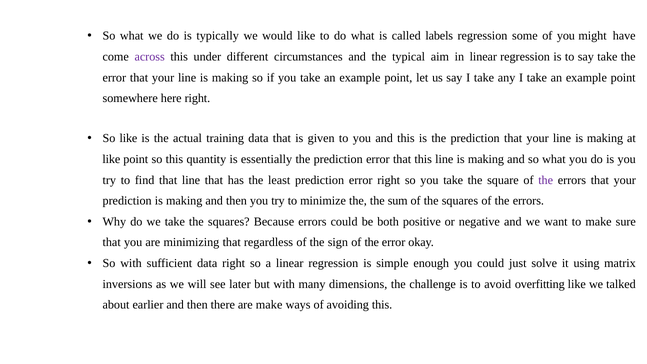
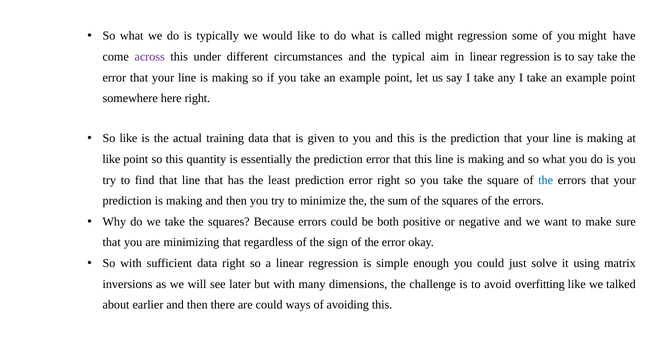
called labels: labels -> might (439, 36)
the colour: purple -> blue (546, 180)
are make: make -> could (269, 305)
